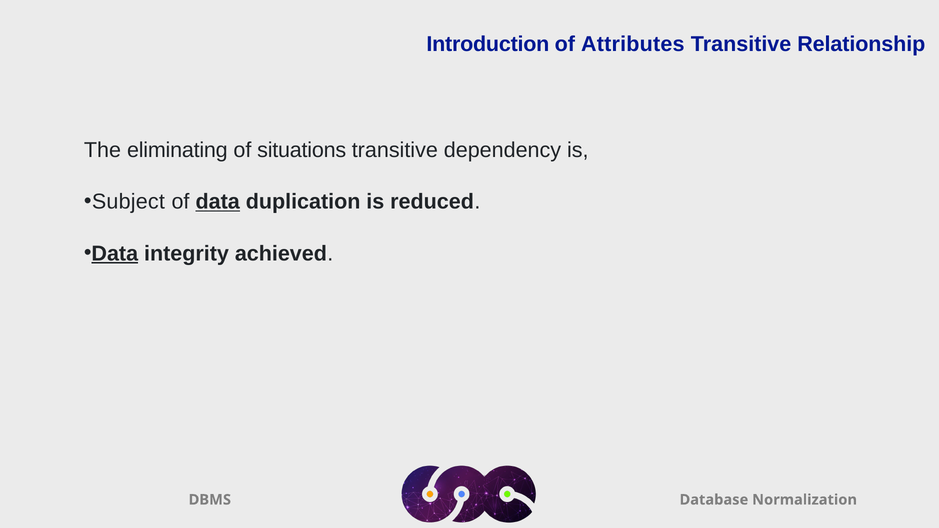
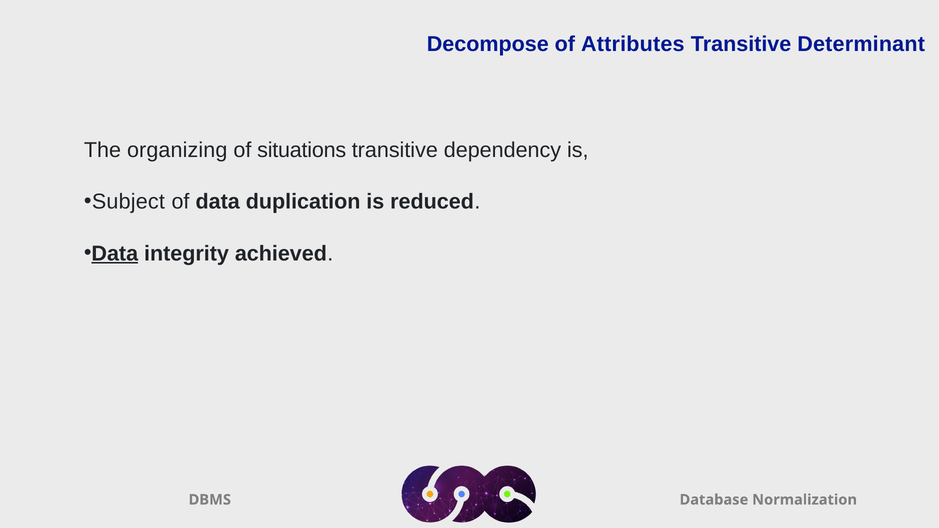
Introduction: Introduction -> Decompose (488, 44)
Relationship: Relationship -> Determinant (861, 44)
eliminating: eliminating -> organizing (177, 150)
data underline: present -> none (218, 202)
